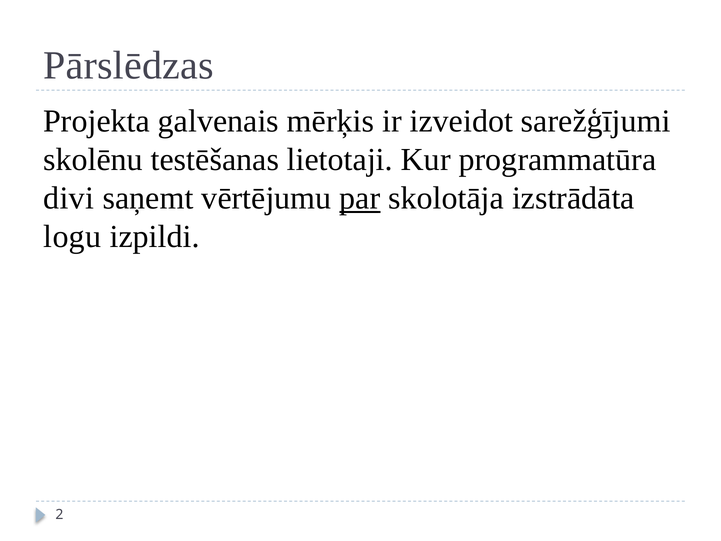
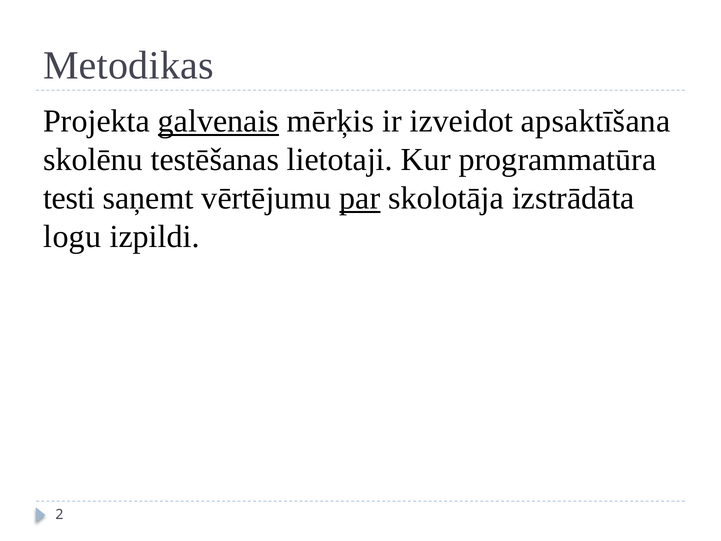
Pārslēdzas: Pārslēdzas -> Metodikas (128, 65)
galvenais underline: none -> present (218, 121)
sarežģījumi: sarežģījumi -> apsaktīšana (596, 121)
divi: divi -> testi (69, 198)
